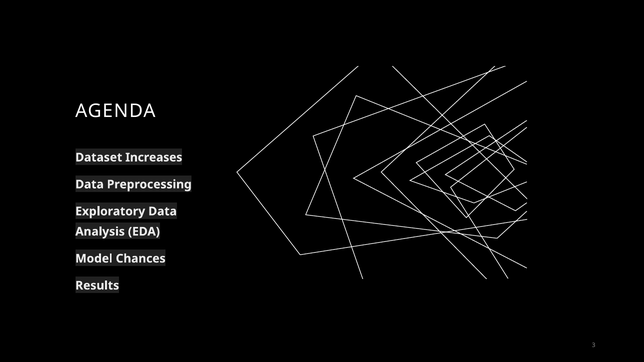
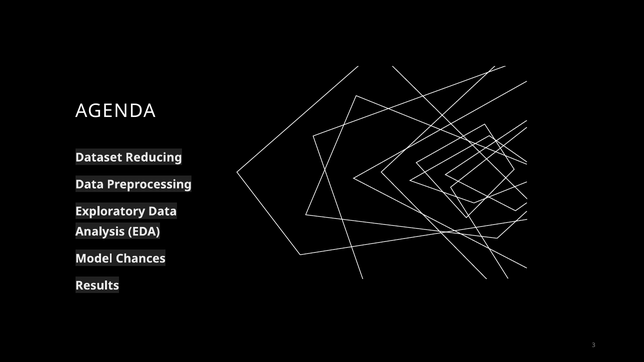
Increases: Increases -> Reducing (154, 158)
